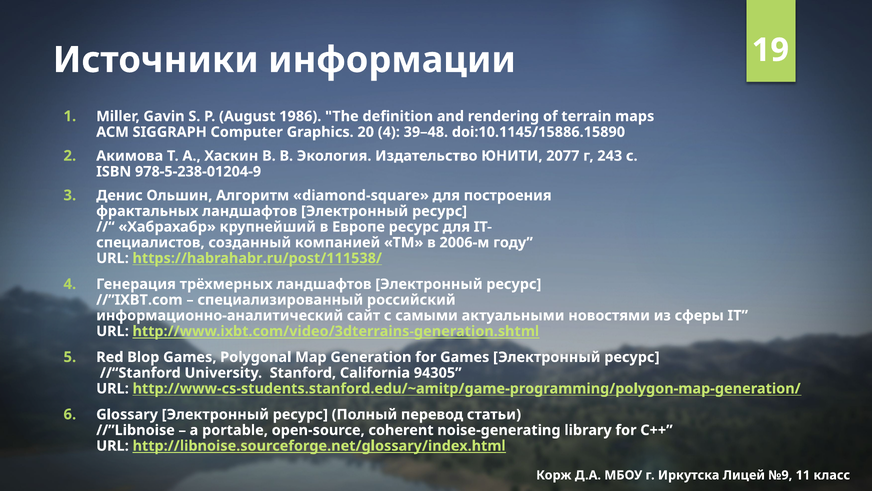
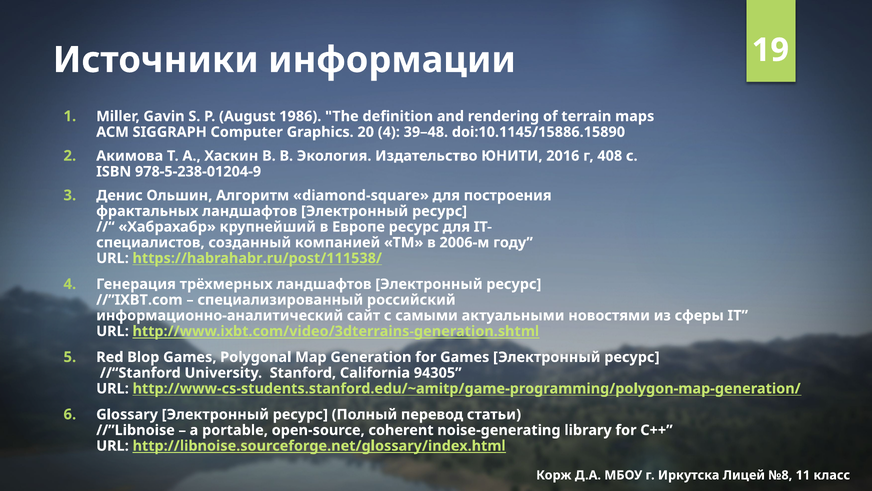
2077: 2077 -> 2016 (563, 156)
243: 243 -> 408 (610, 156)
№9: №9 -> №8 (780, 475)
